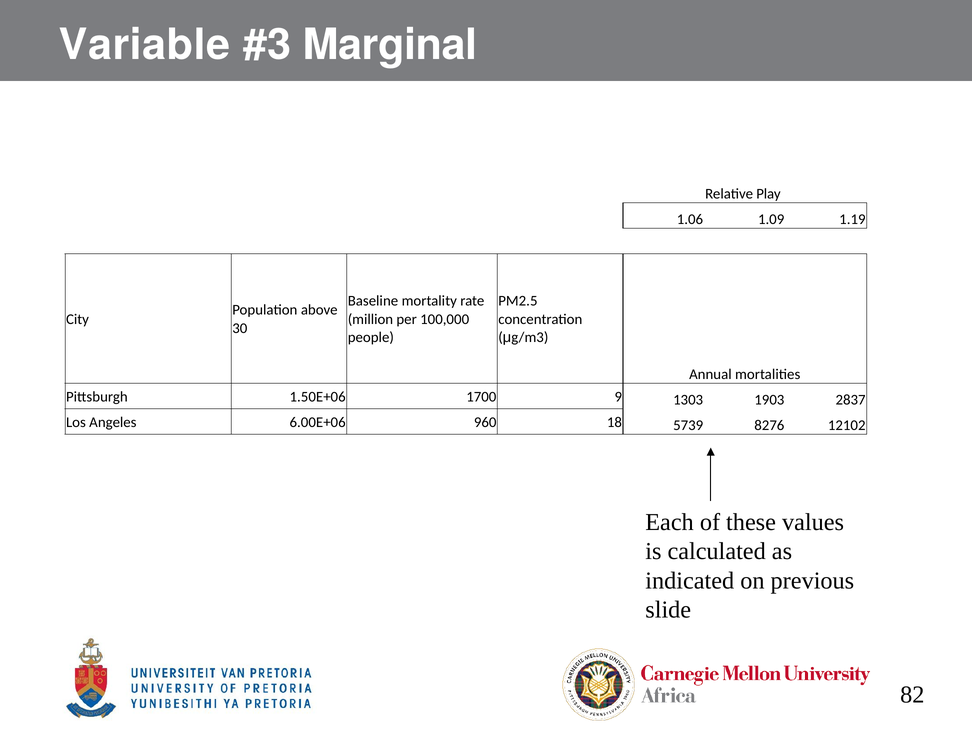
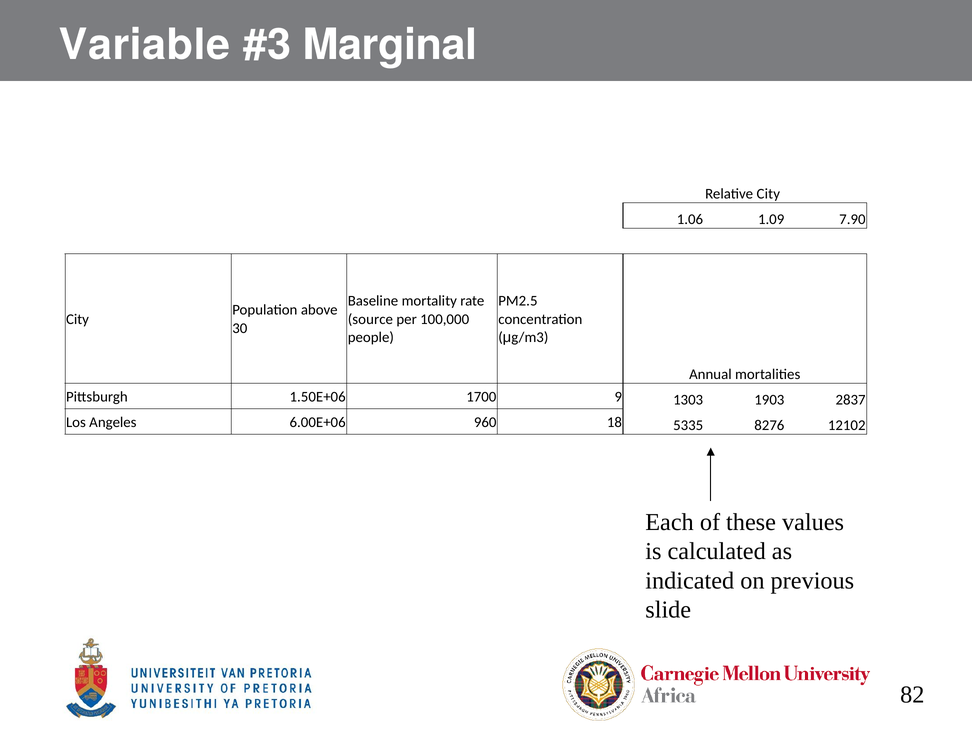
Relative Play: Play -> City (768, 194)
1.19: 1.19 -> 7.90 (852, 219)
million: million -> source (370, 319)
5739: 5739 -> 5335 (688, 425)
